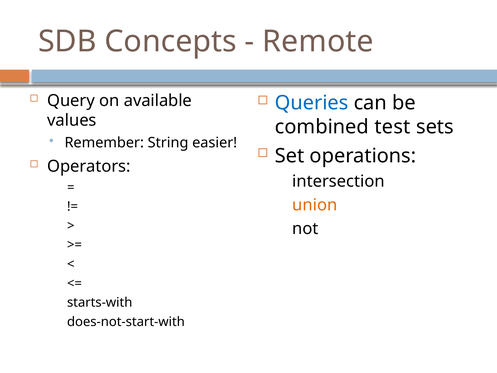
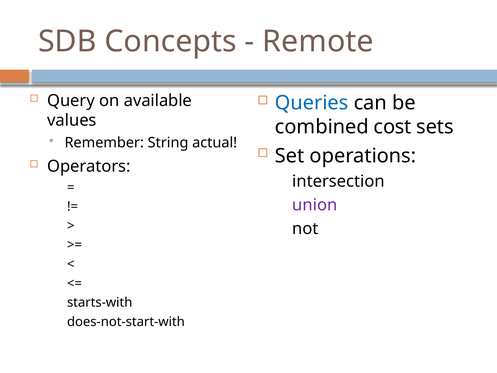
test: test -> cost (393, 127)
easier: easier -> actual (215, 143)
union colour: orange -> purple (315, 205)
